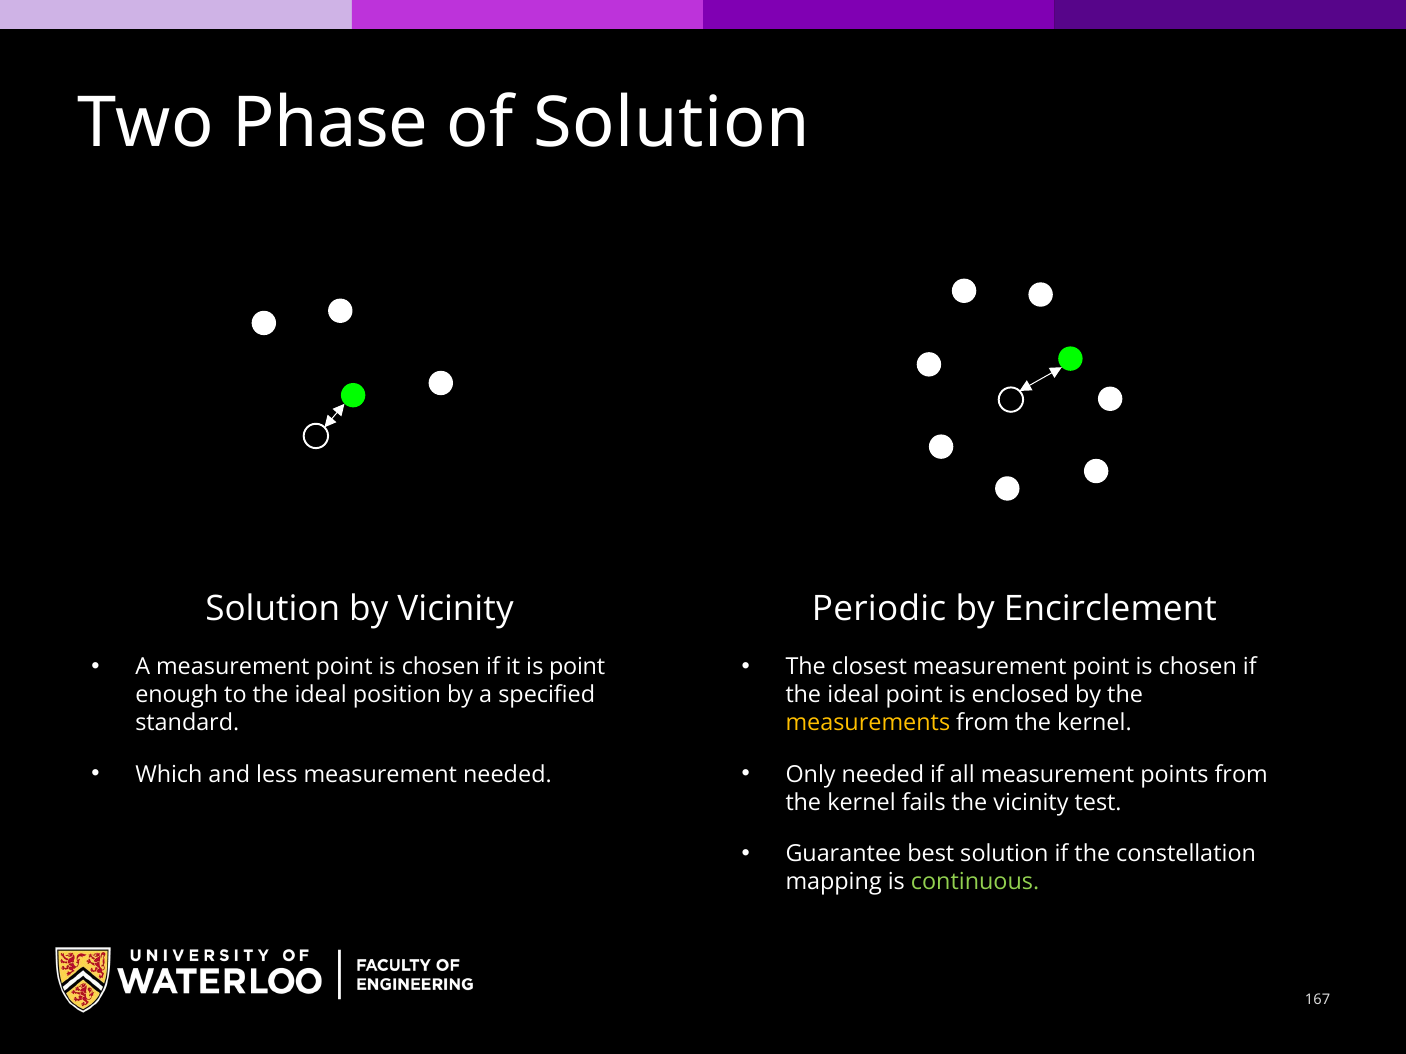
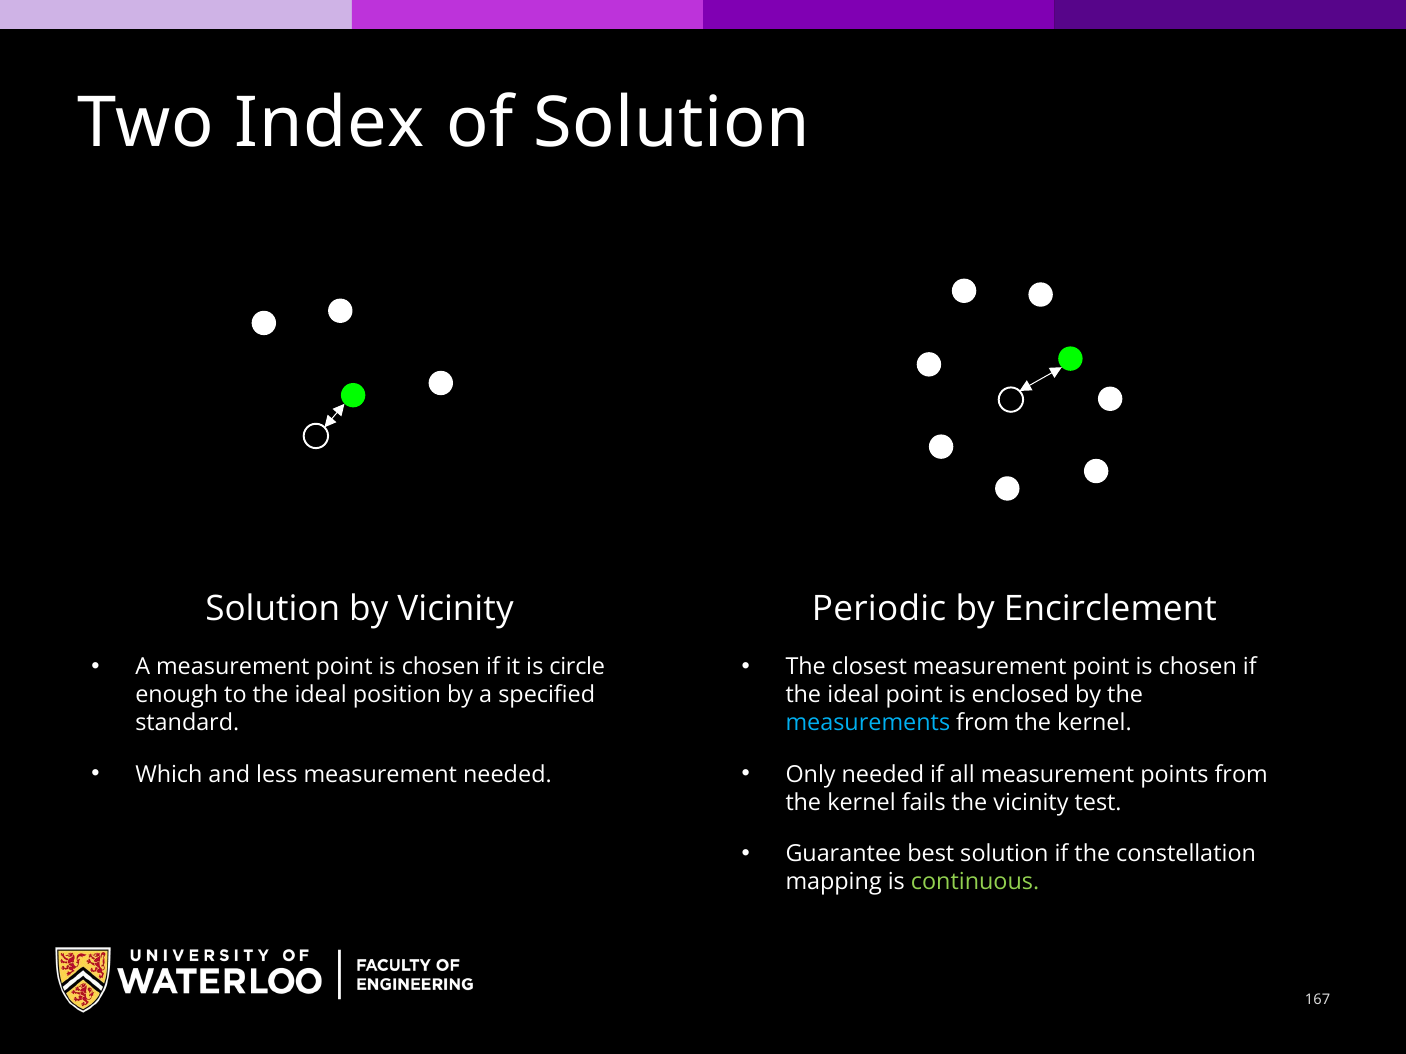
Phase: Phase -> Index (330, 124)
is point: point -> circle (577, 667)
measurements colour: yellow -> light blue (868, 723)
